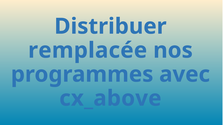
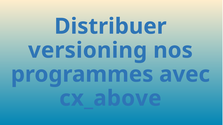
remplacée: remplacée -> versioning (88, 51)
